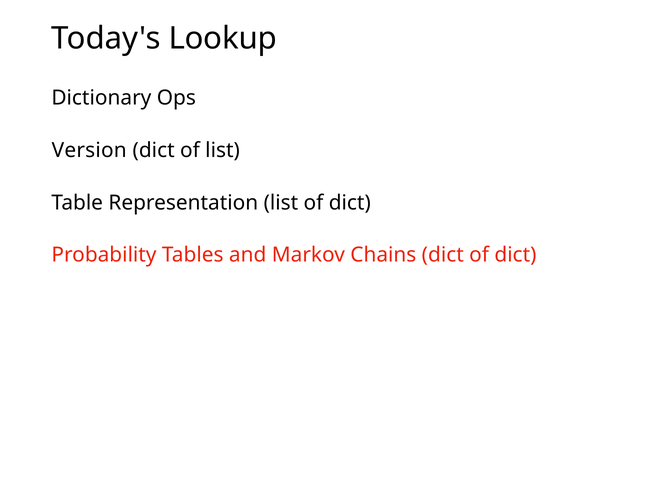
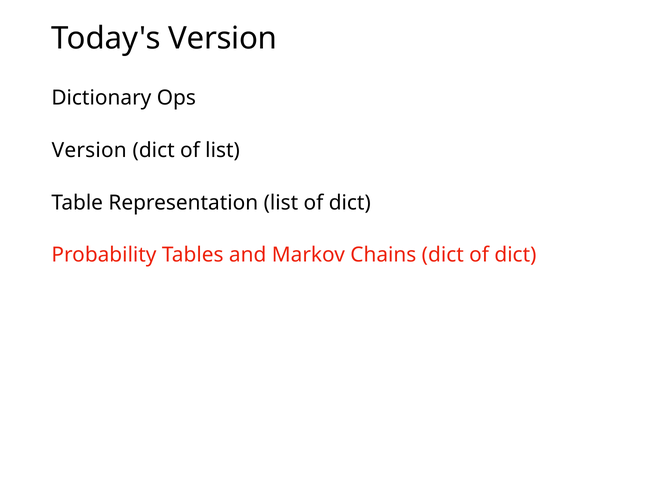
Today's Lookup: Lookup -> Version (223, 38)
